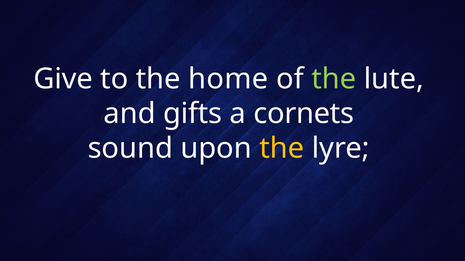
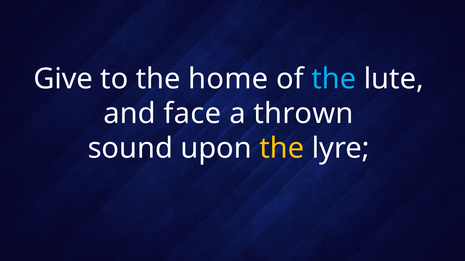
the colour: light green -> light blue (334, 79)
gifts: gifts -> face (192, 114)
cornets: cornets -> thrown (303, 114)
